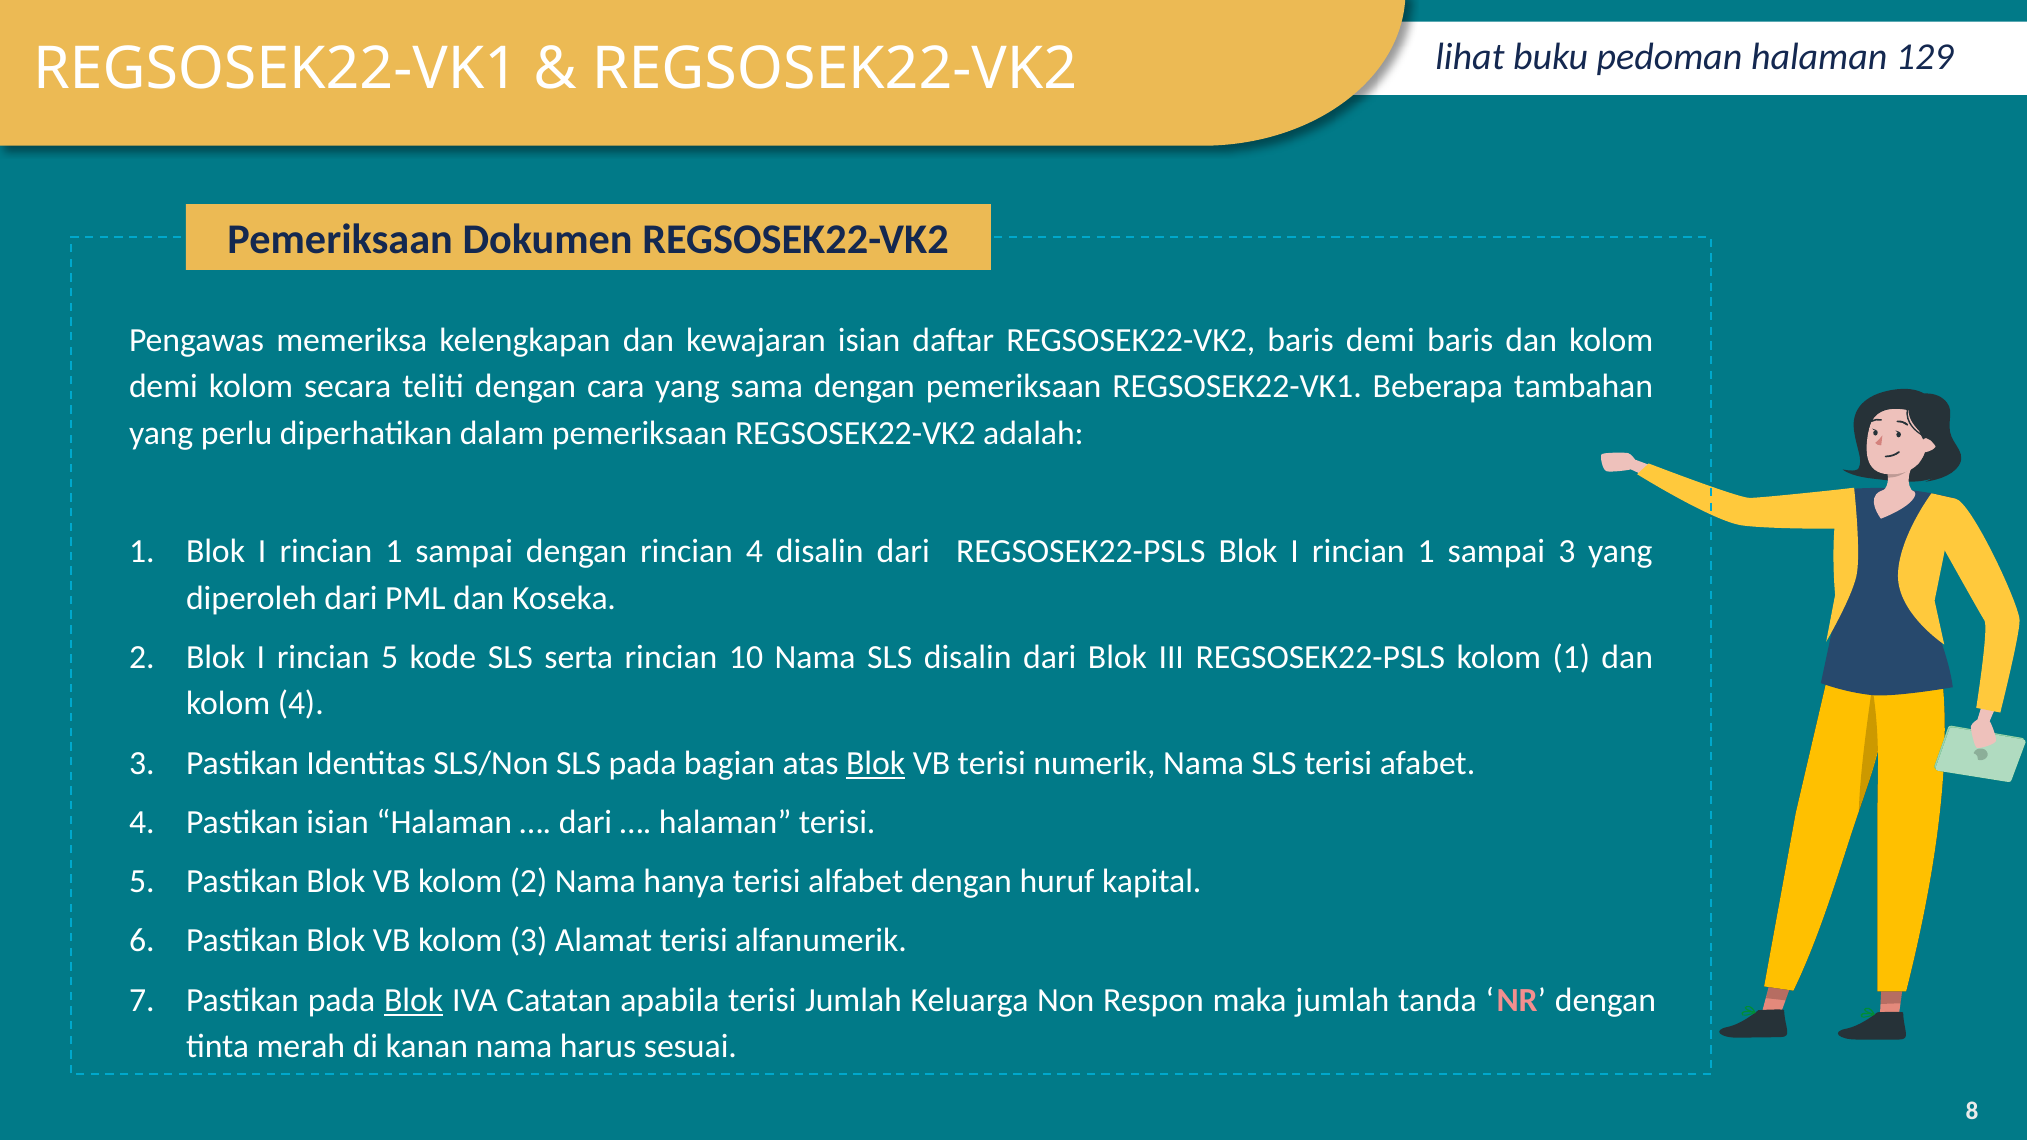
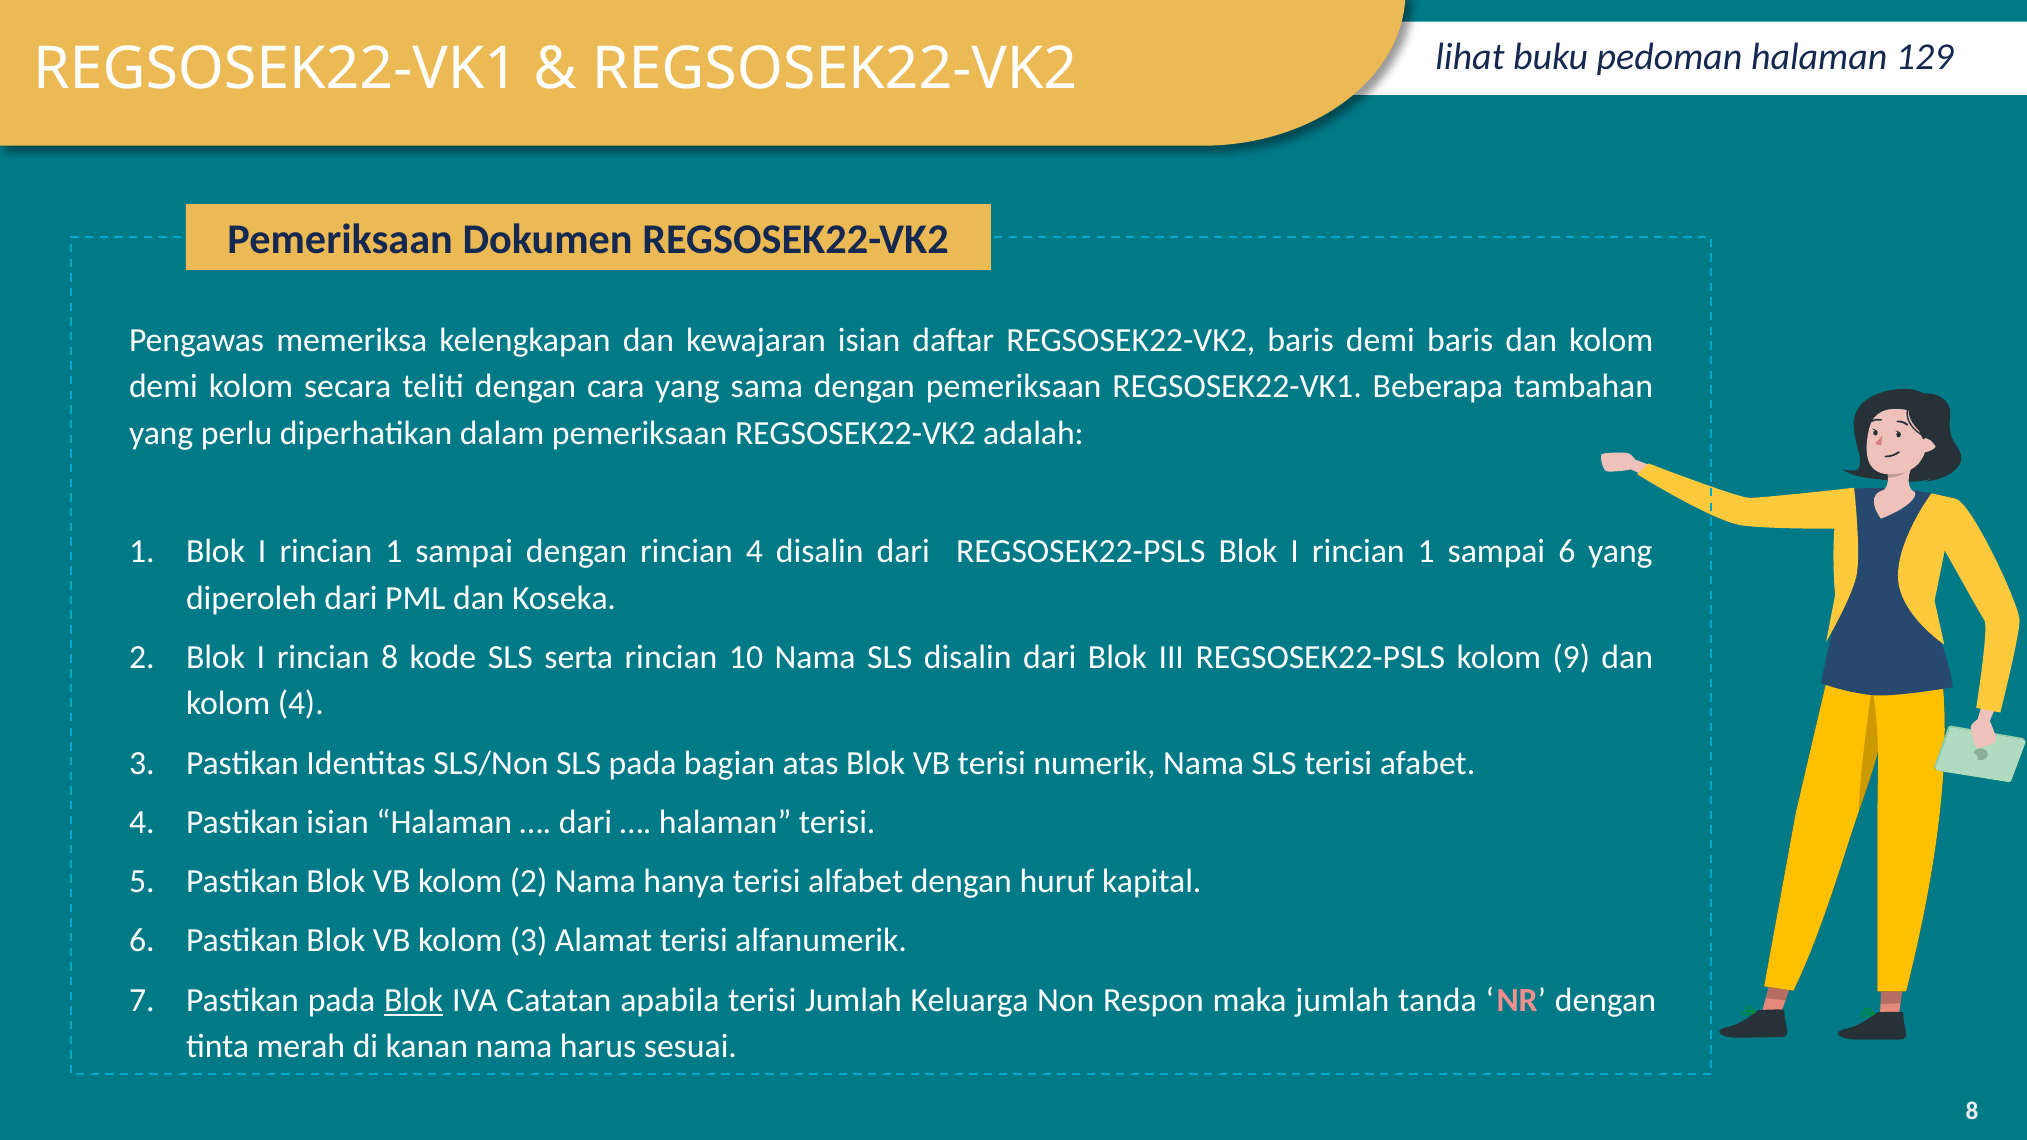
sampai 3: 3 -> 6 (1567, 552)
rincian 5: 5 -> 8 (390, 657)
kolom 1: 1 -> 9 (1571, 657)
Blok underline: present -> none (876, 763)
